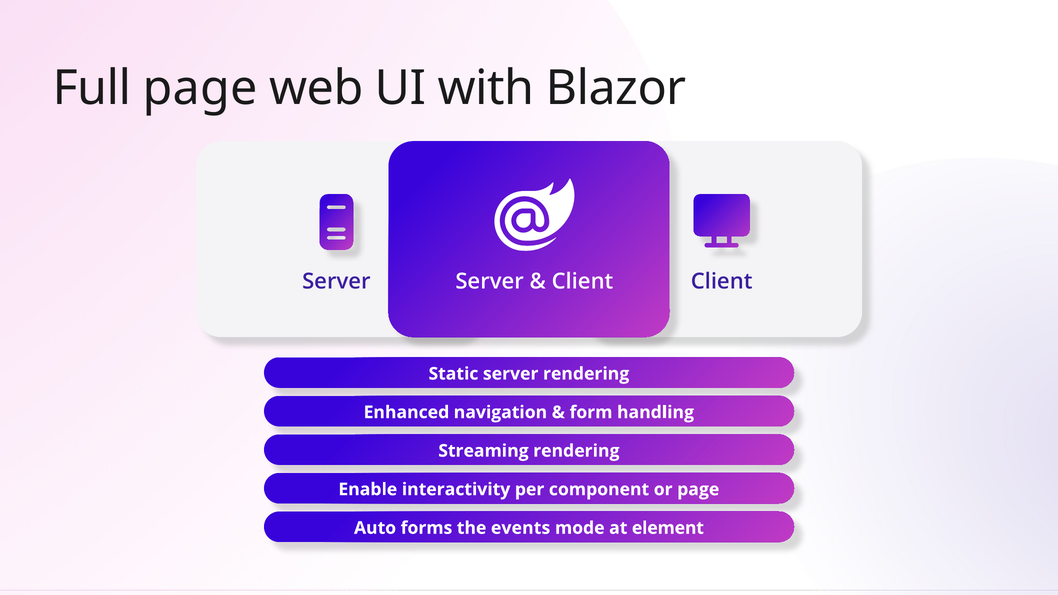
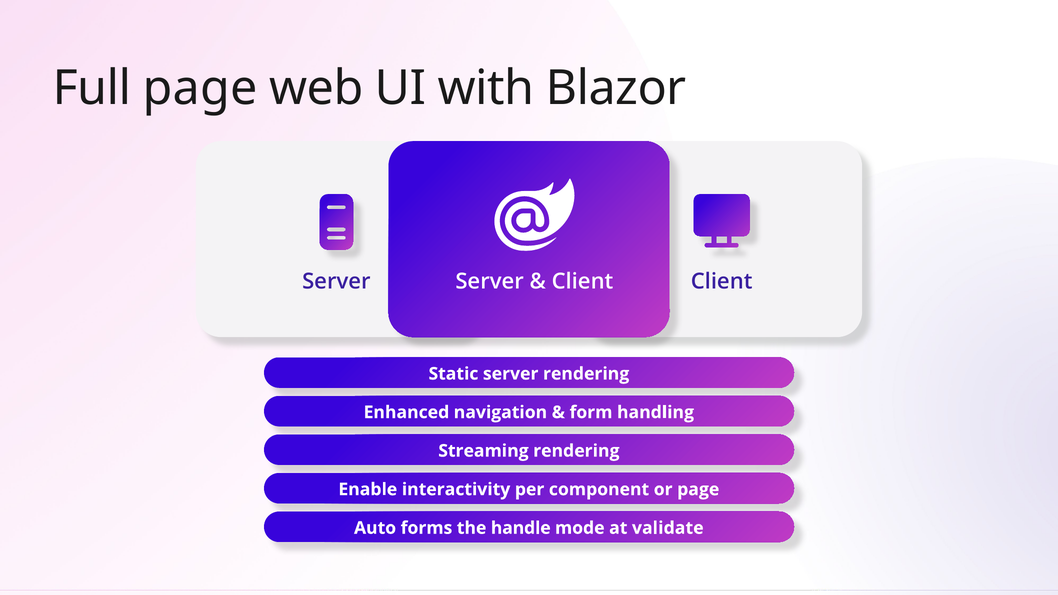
events: events -> handle (521, 528)
element: element -> validate (668, 528)
